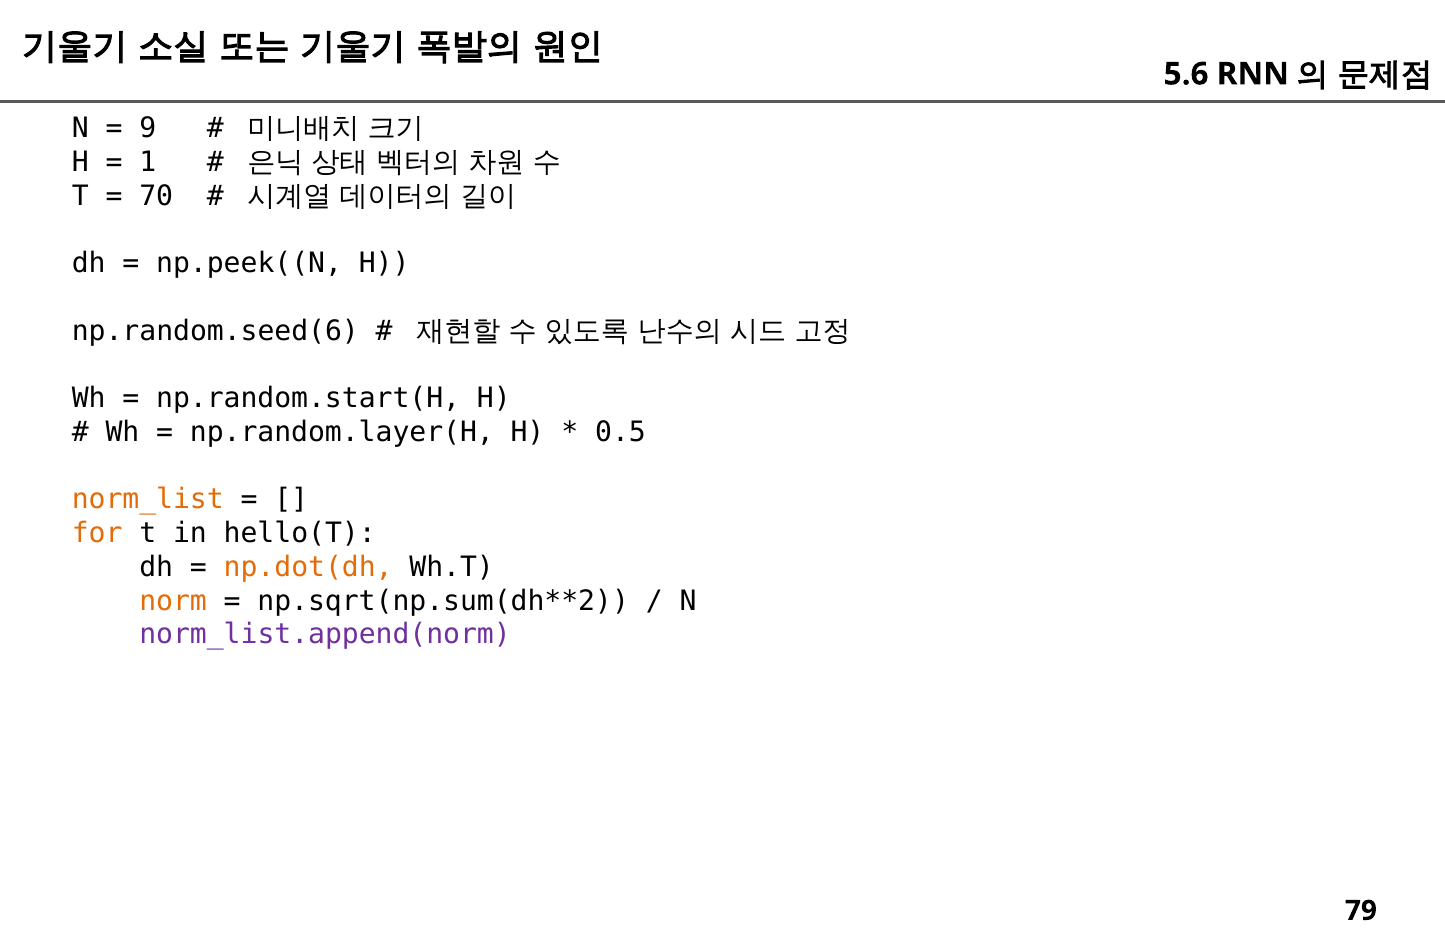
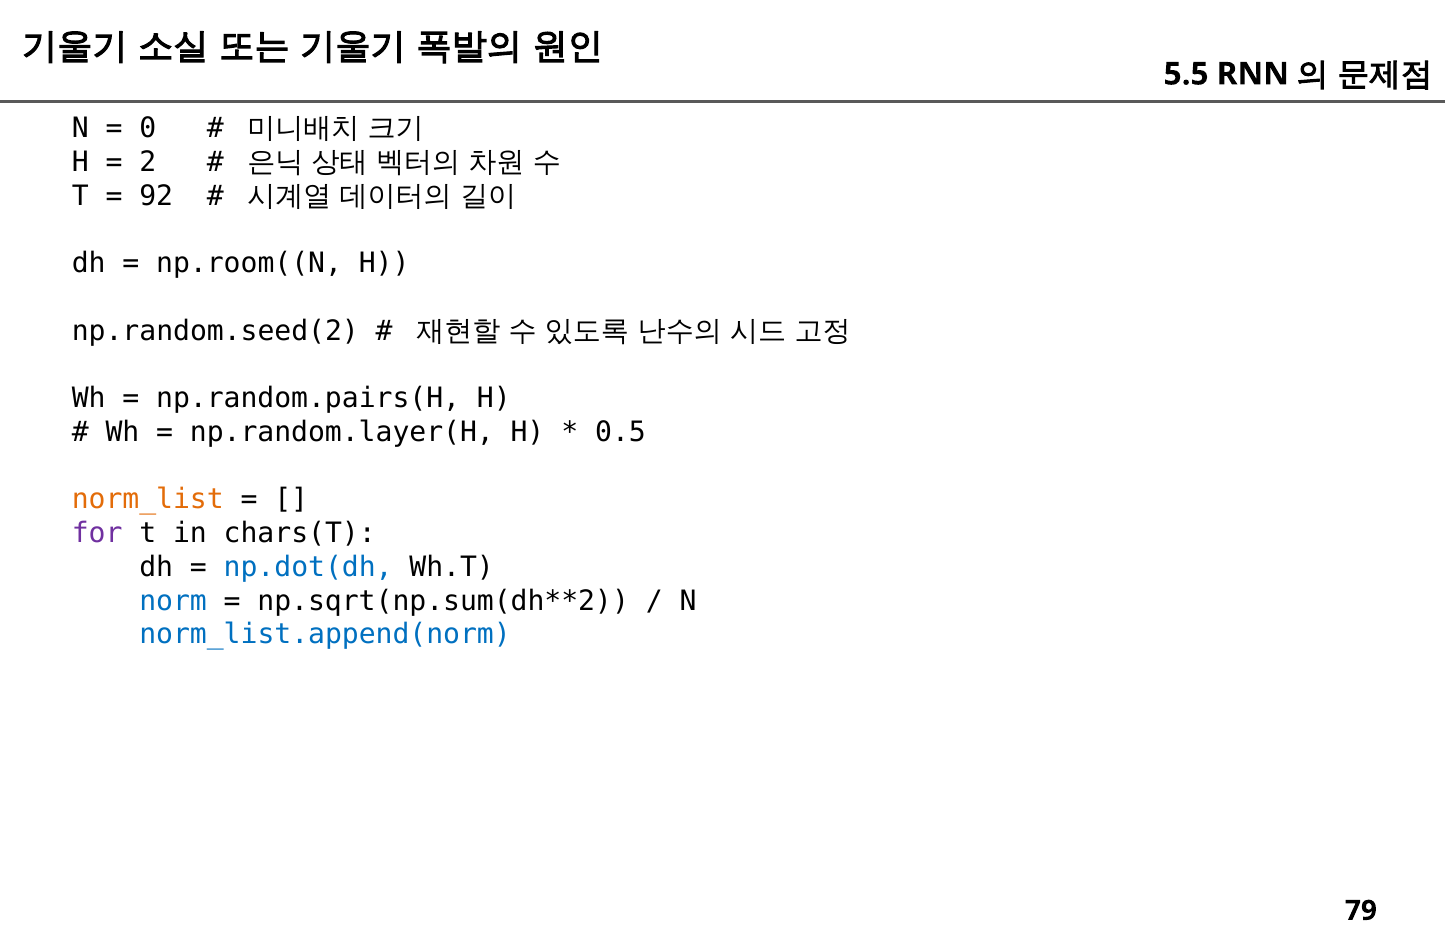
5.6: 5.6 -> 5.5 (1186, 74)
9: 9 -> 0 (148, 129)
1: 1 -> 2 (148, 162)
70: 70 -> 92 (156, 196)
np.peek((N: np.peek((N -> np.room((N (249, 264)
np.random.seed(6: np.random.seed(6 -> np.random.seed(2 (215, 331)
np.random.start(H: np.random.start(H -> np.random.pairs(H (308, 399)
for colour: orange -> purple (97, 533)
hello(T: hello(T -> chars(T (300, 533)
np.dot(dh colour: orange -> blue (308, 567)
norm colour: orange -> blue (173, 601)
norm_list.append(norm colour: purple -> blue (325, 635)
